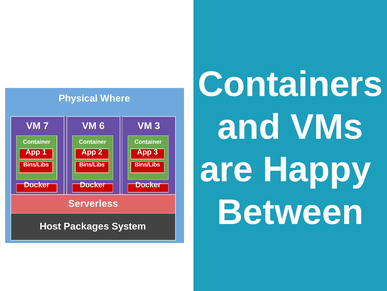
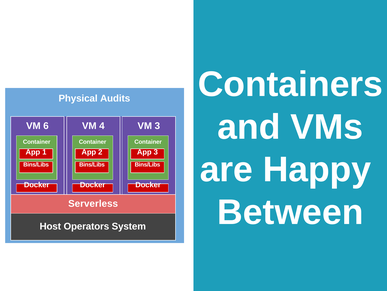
Where: Where -> Audits (115, 98)
7: 7 -> 6 (46, 126)
6: 6 -> 4 (102, 126)
Packages: Packages -> Operators (86, 226)
